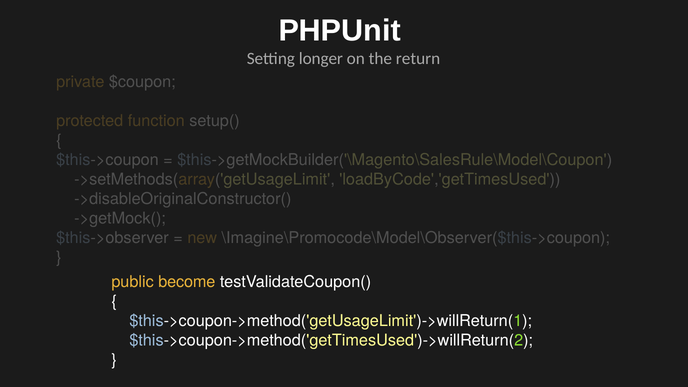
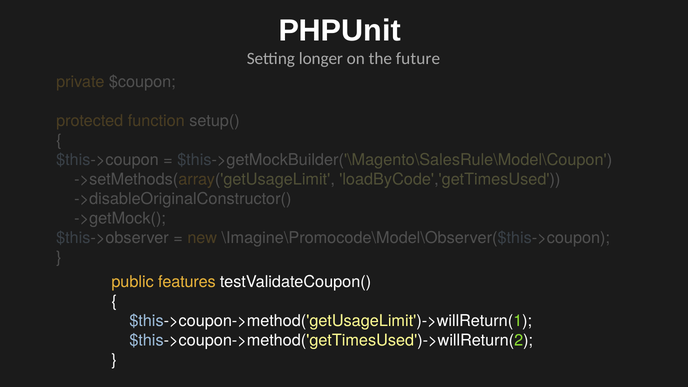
return: return -> future (418, 59)
become: become -> features (187, 282)
